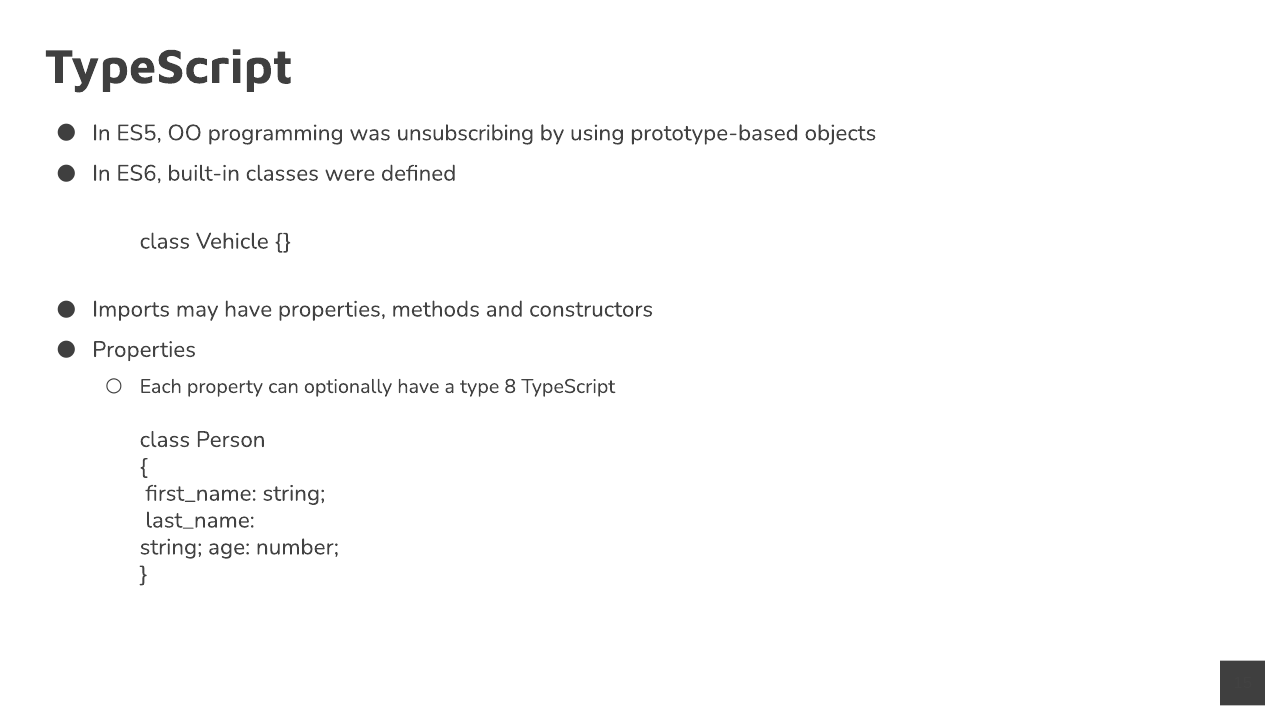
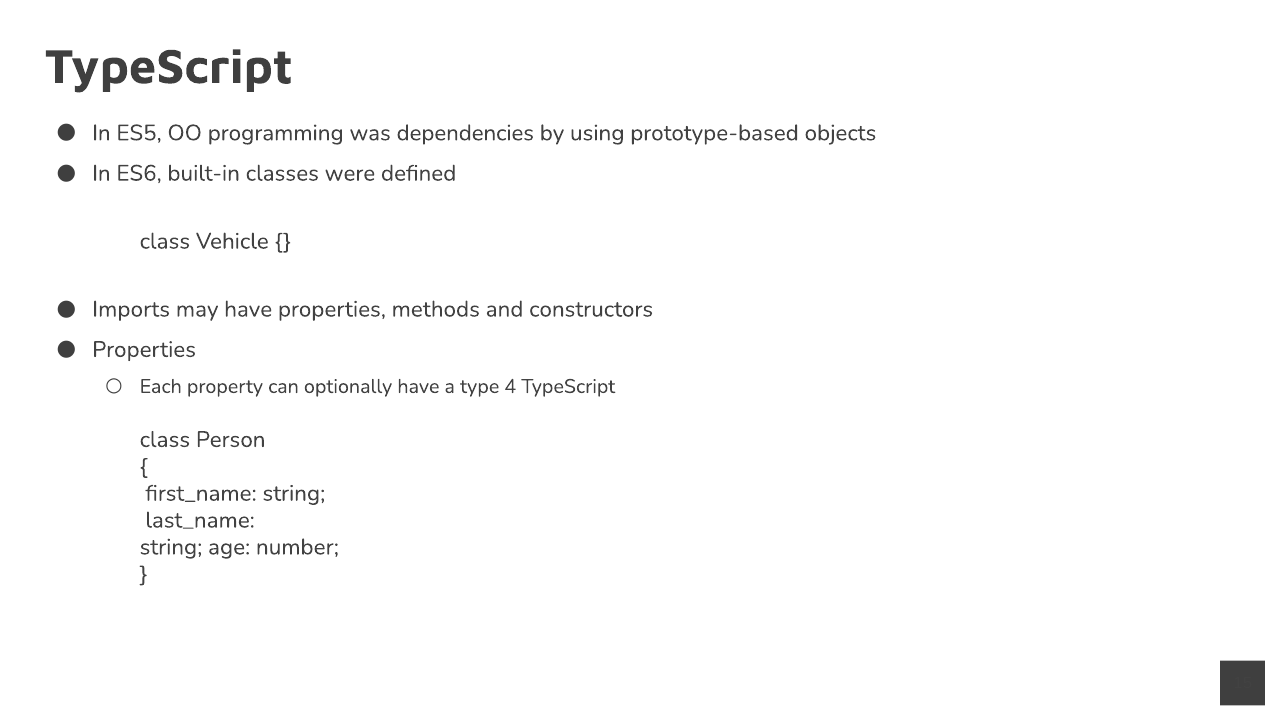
unsubscribing: unsubscribing -> dependencies (465, 133)
8: 8 -> 4 (510, 387)
